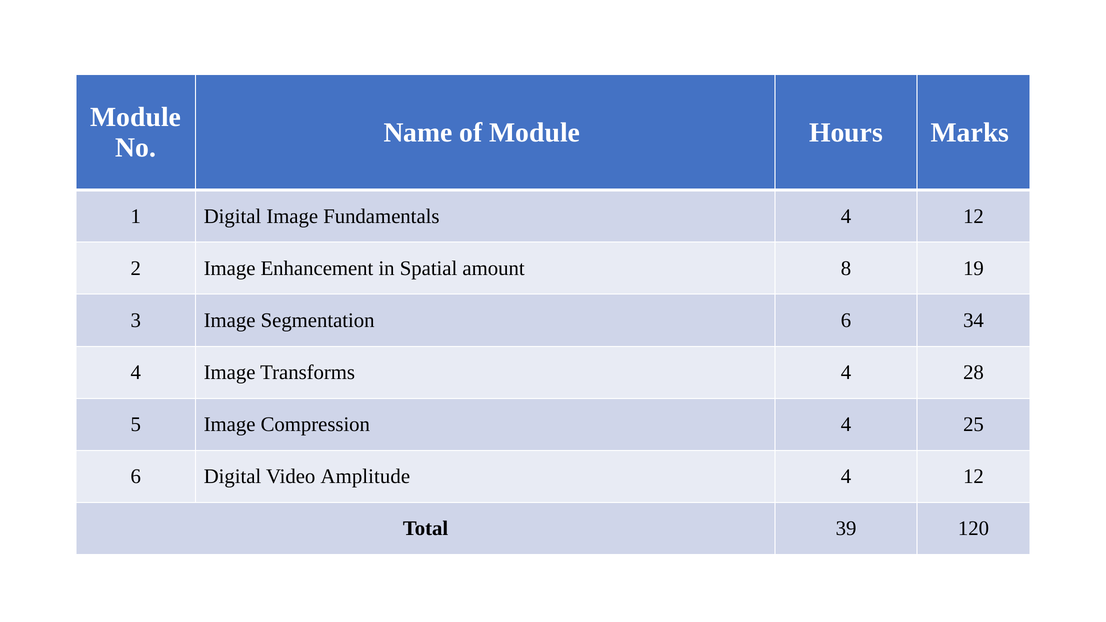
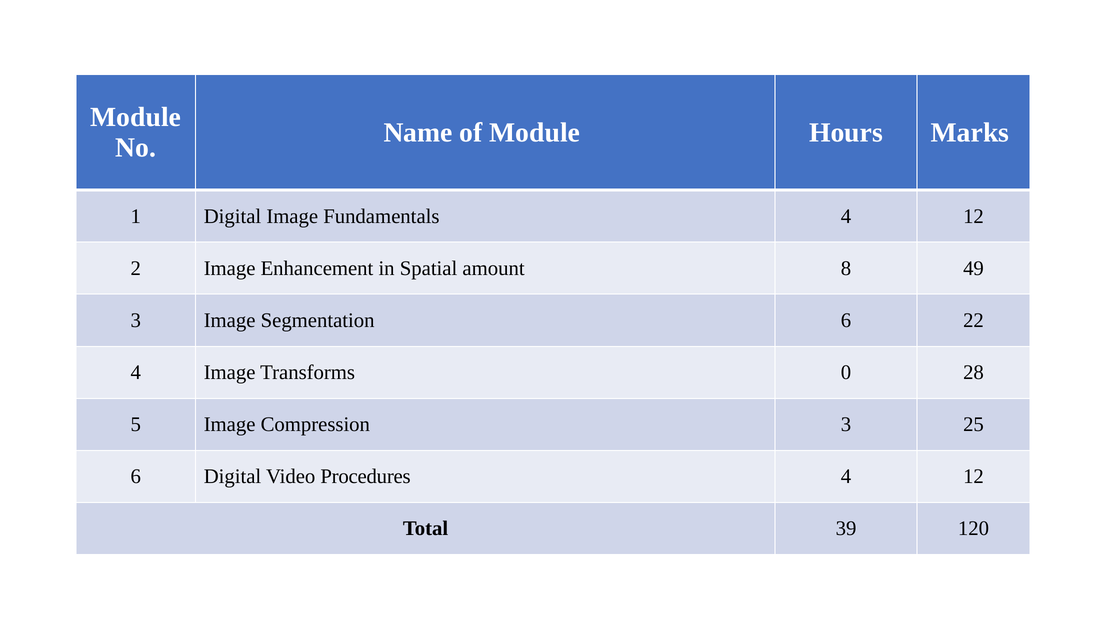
19: 19 -> 49 (973, 268)
34: 34 -> 22 (973, 320)
Transforms 4: 4 -> 0 (846, 373)
Compression 4: 4 -> 3 (846, 425)
Amplitude: Amplitude -> Procedures (366, 477)
